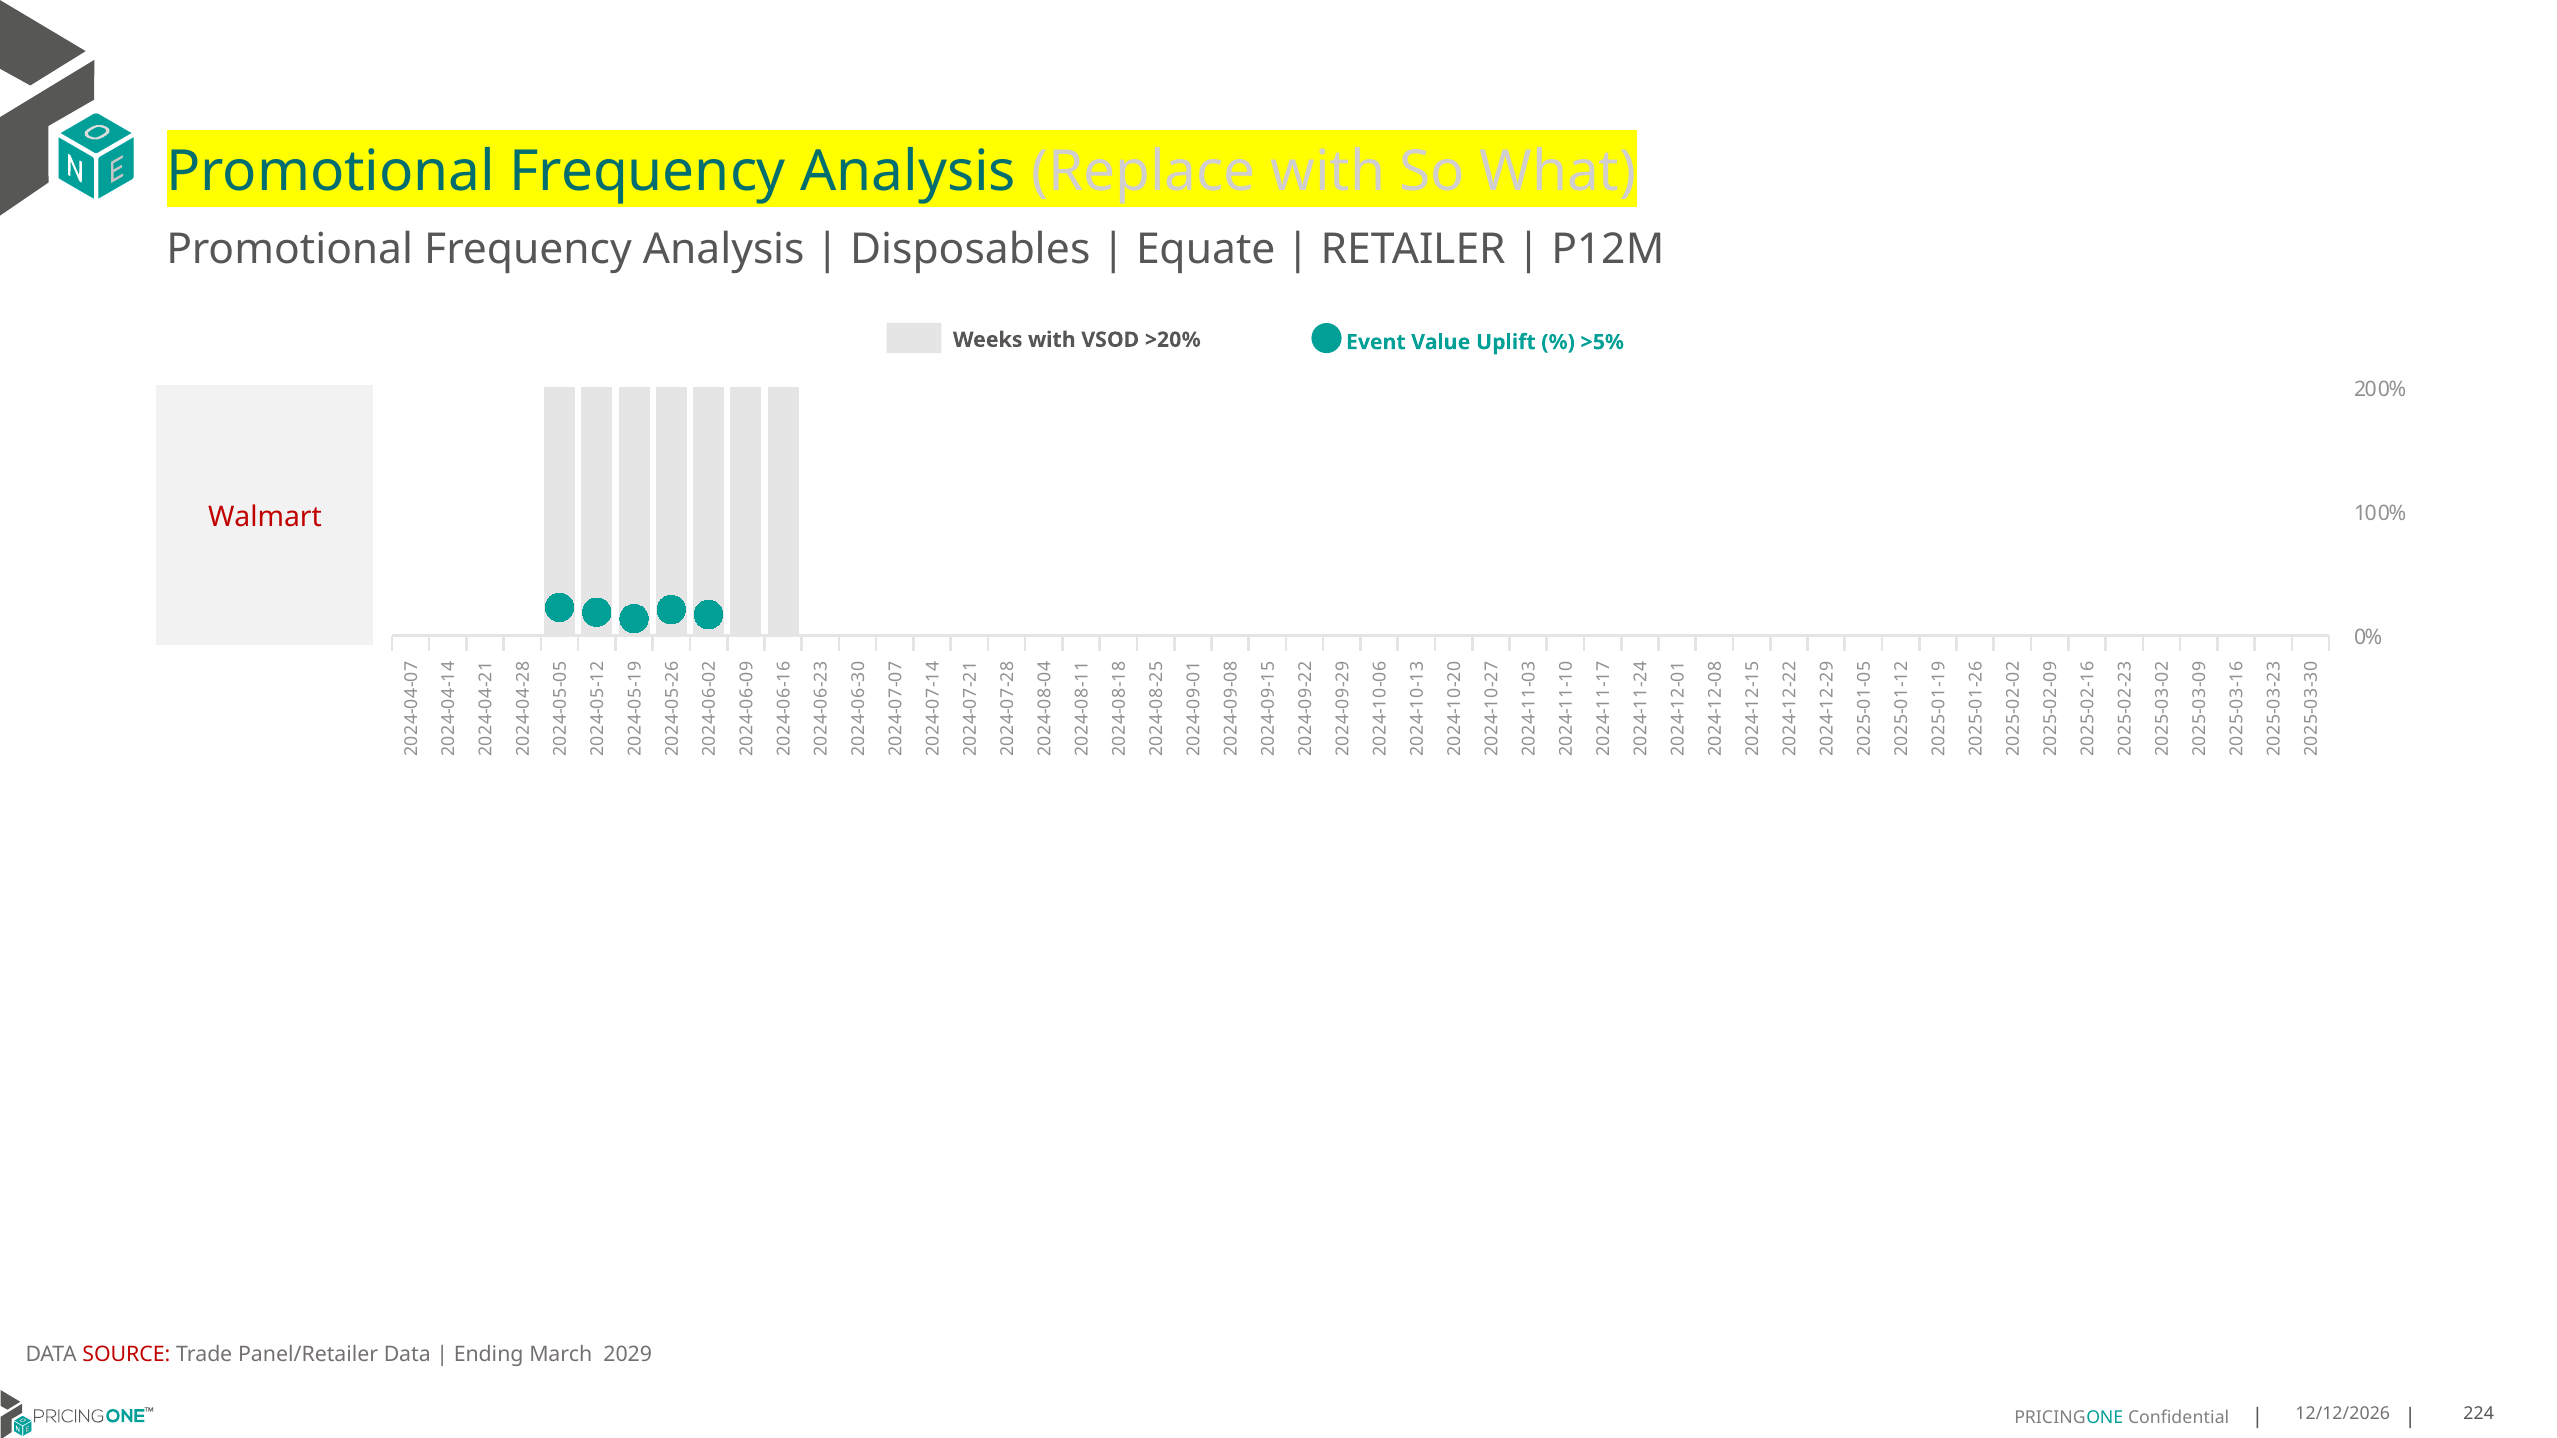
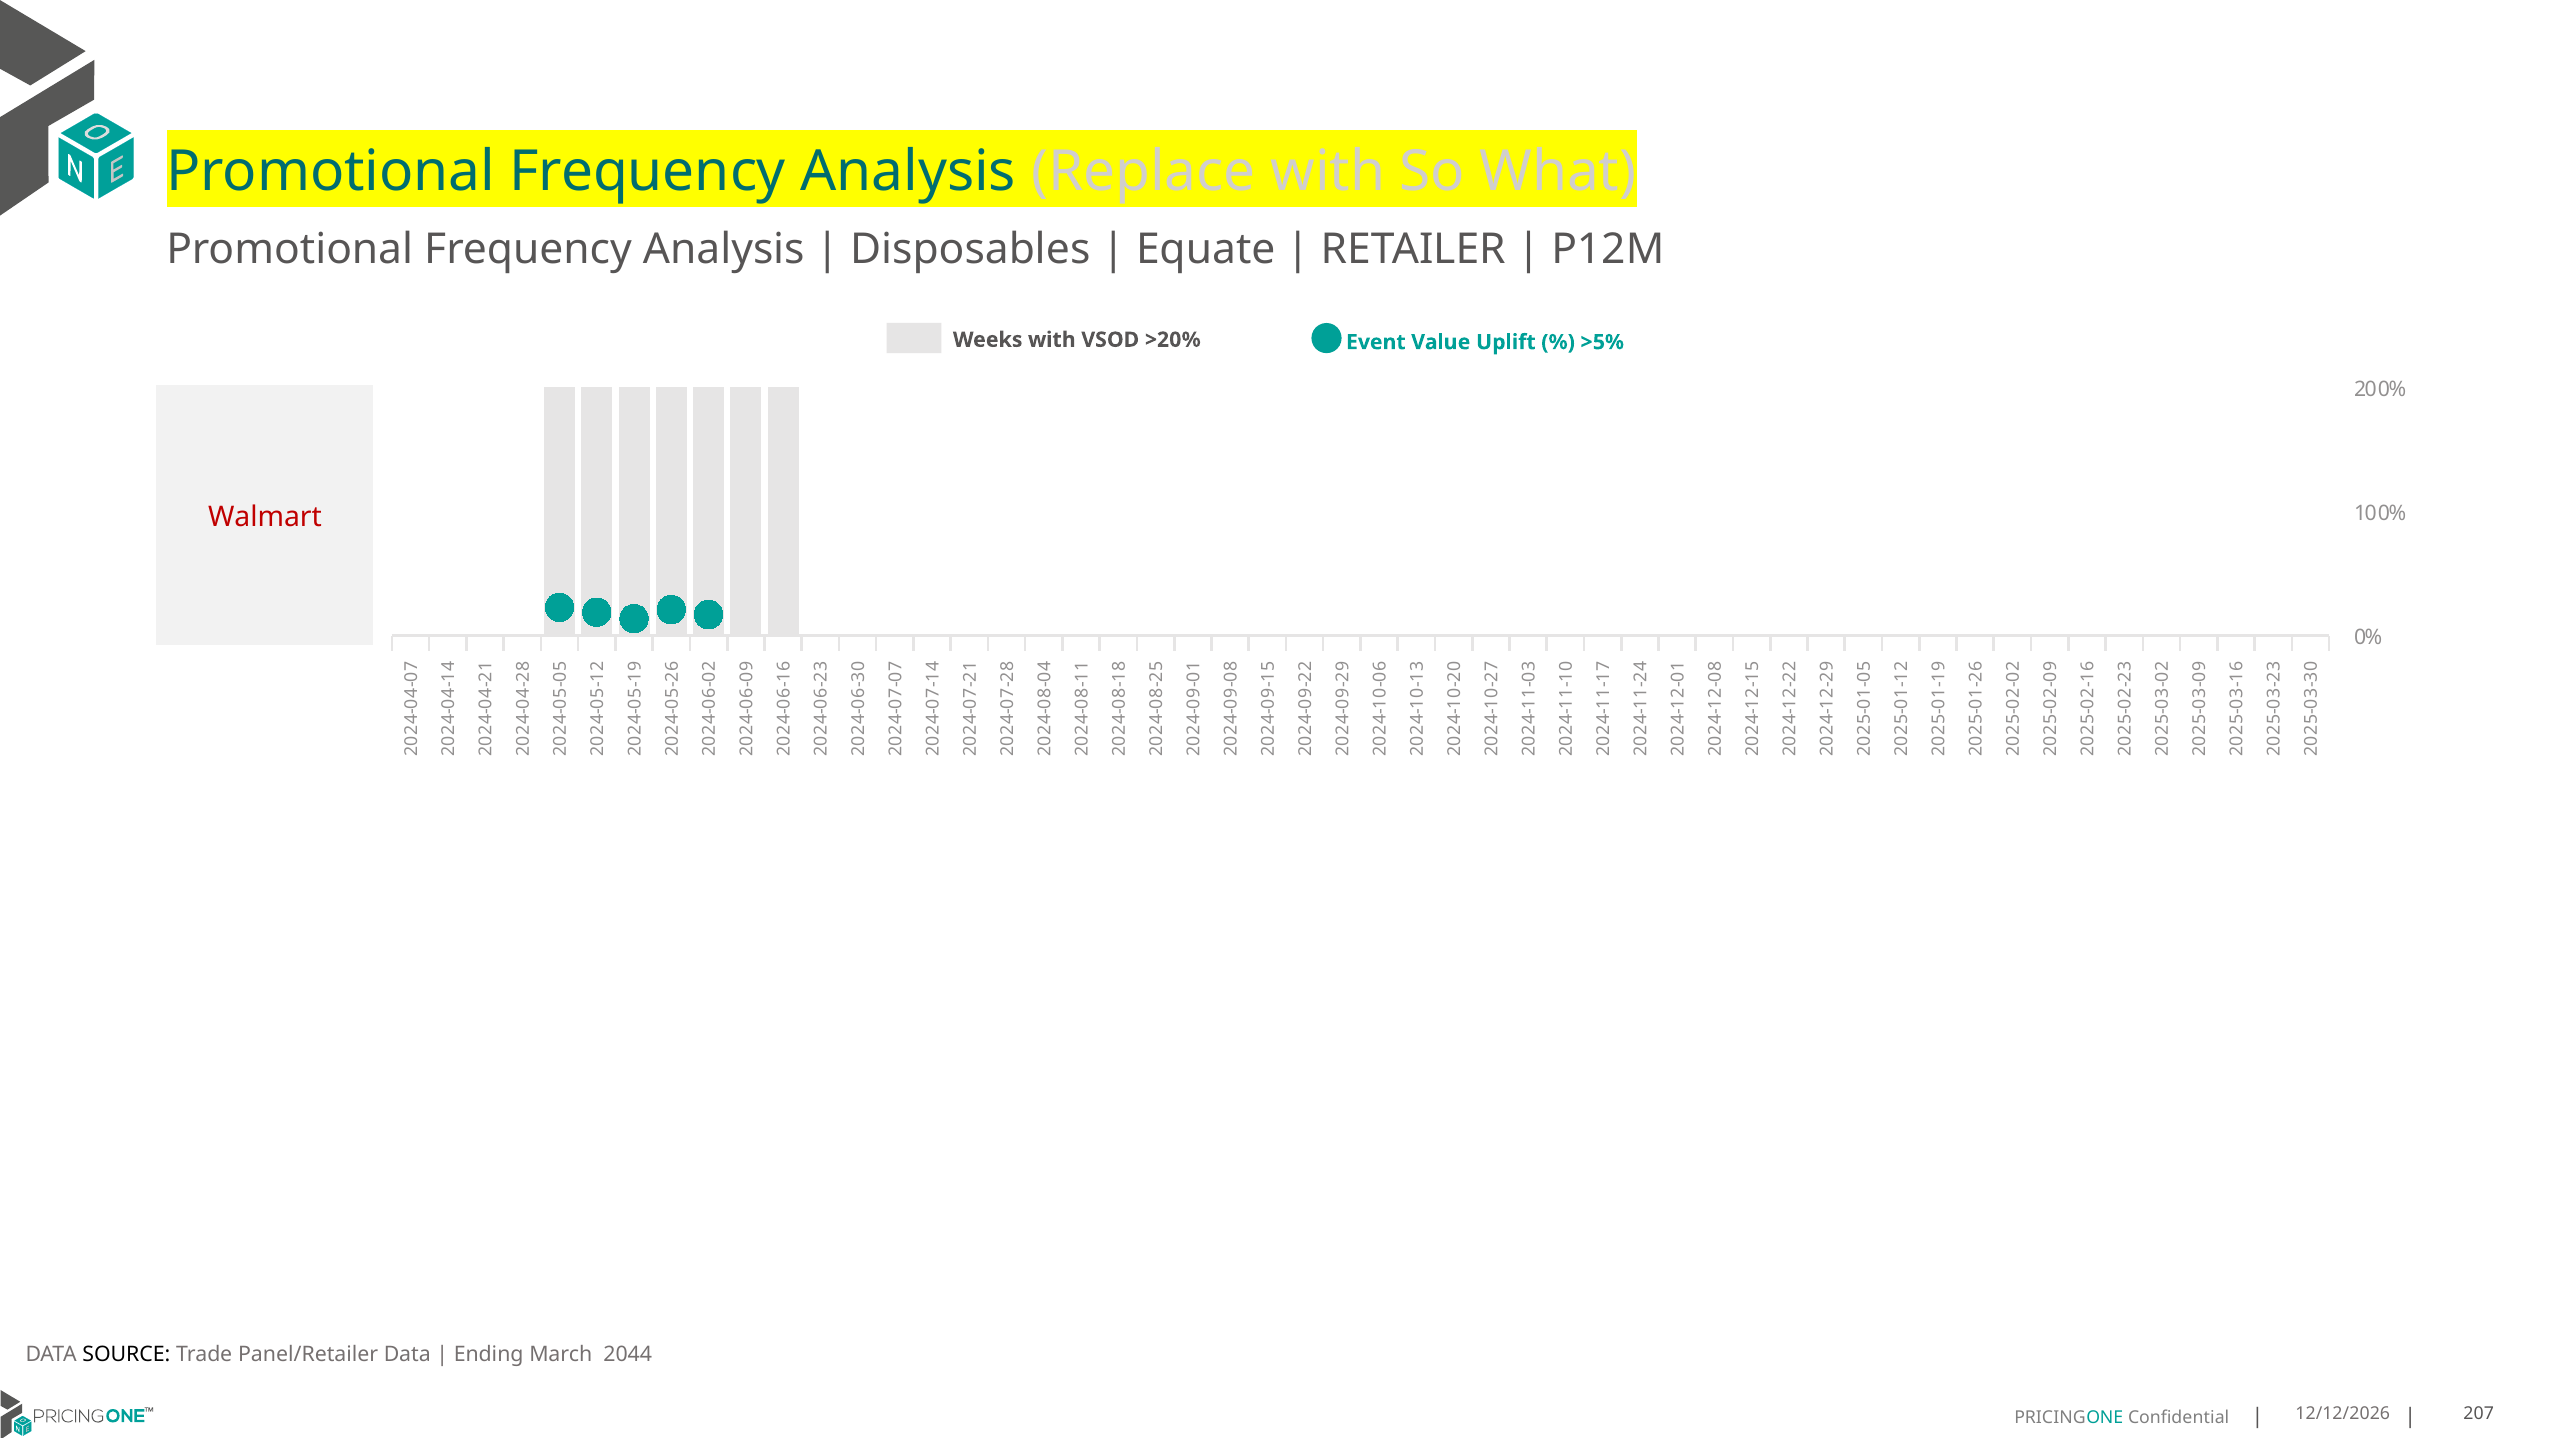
SOURCE colour: red -> black (126, 1355)
2029: 2029 -> 2044 (628, 1355)
224: 224 -> 207 (2479, 1414)
